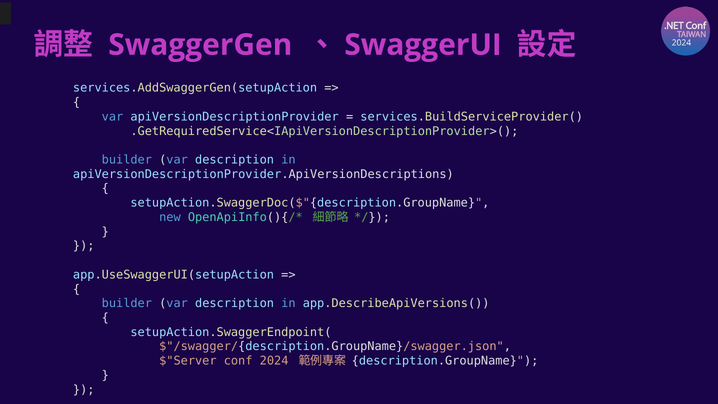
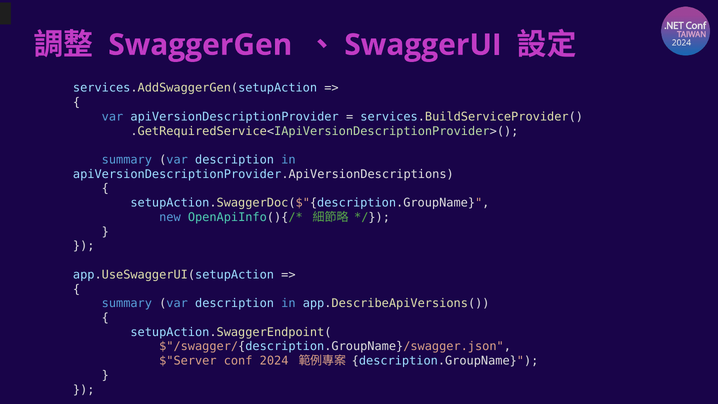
builder: builder -> summary (127, 160)
builder: builder -> summary (127, 303)
